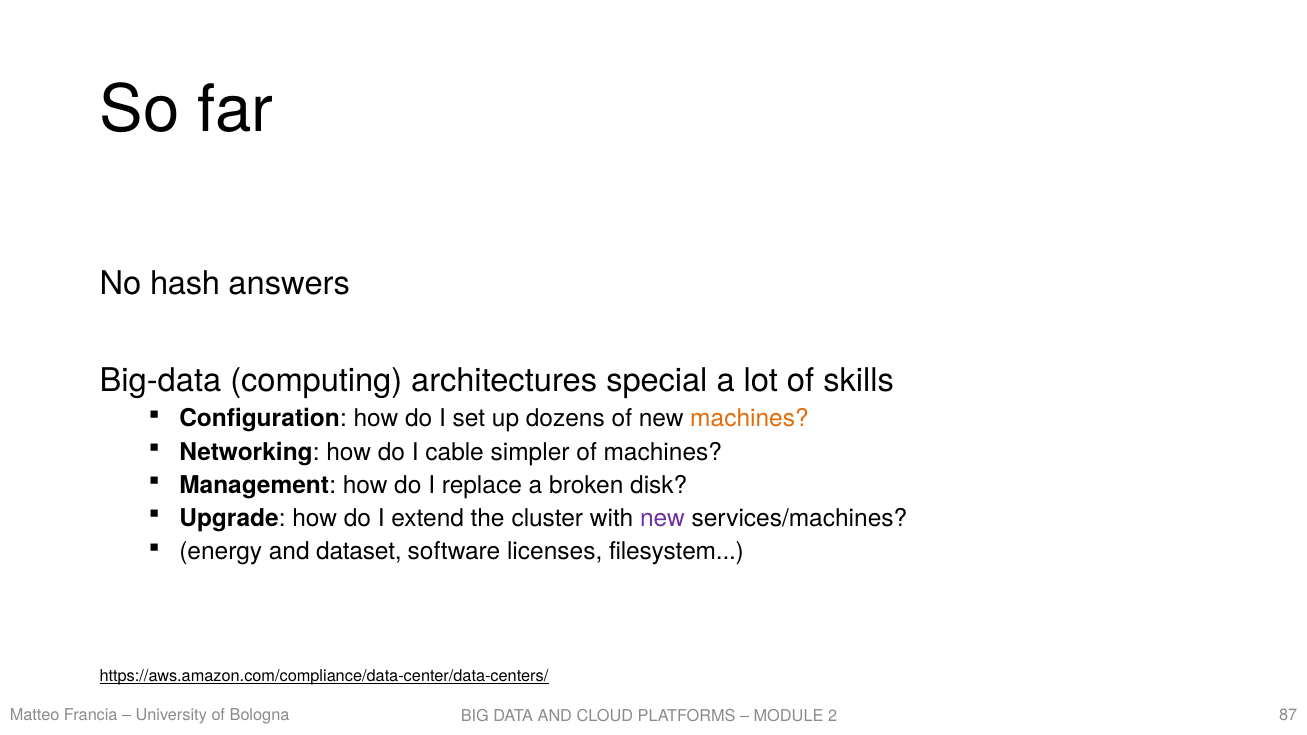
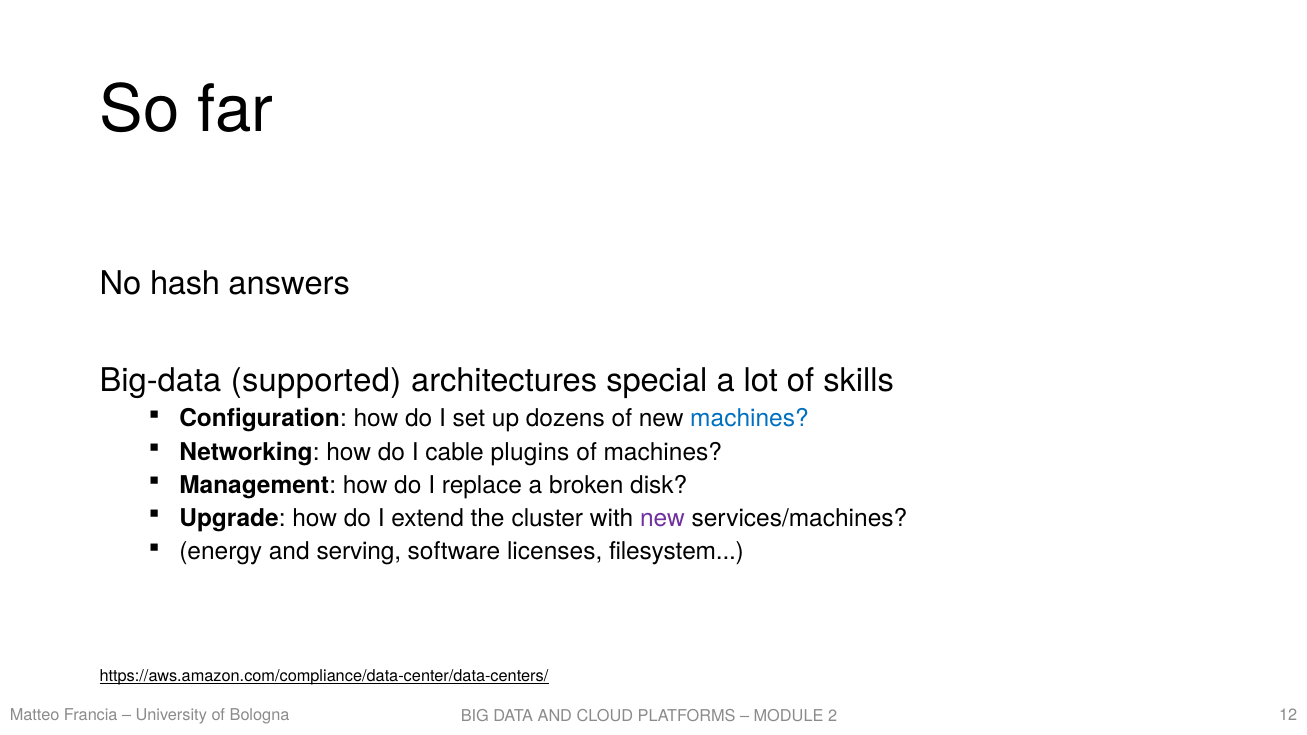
computing: computing -> supported (316, 381)
machines colour: orange -> blue (749, 419)
simpler: simpler -> plugins (530, 452)
dataset: dataset -> serving (359, 552)
87: 87 -> 12 (1288, 715)
